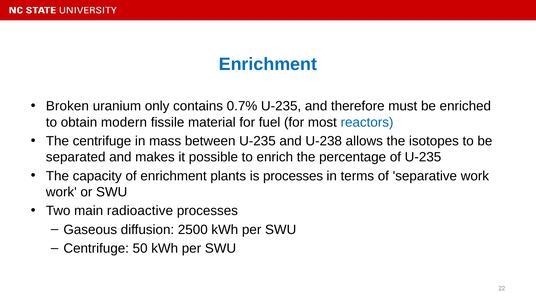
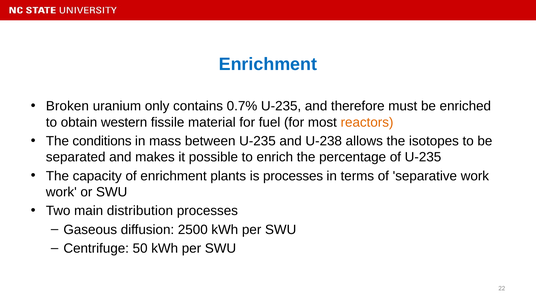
modern: modern -> western (124, 122)
reactors colour: blue -> orange (367, 122)
The centrifuge: centrifuge -> conditions (102, 141)
radioactive: radioactive -> distribution (140, 210)
